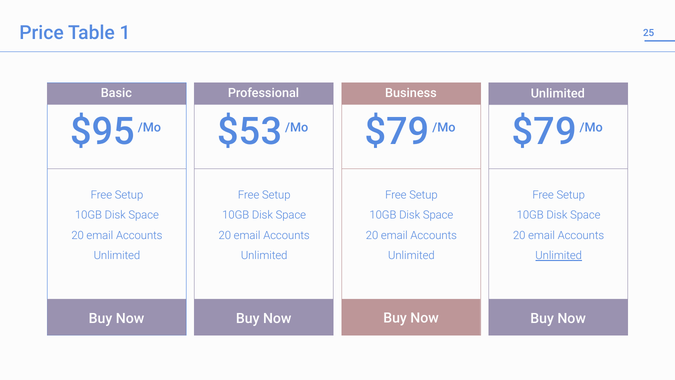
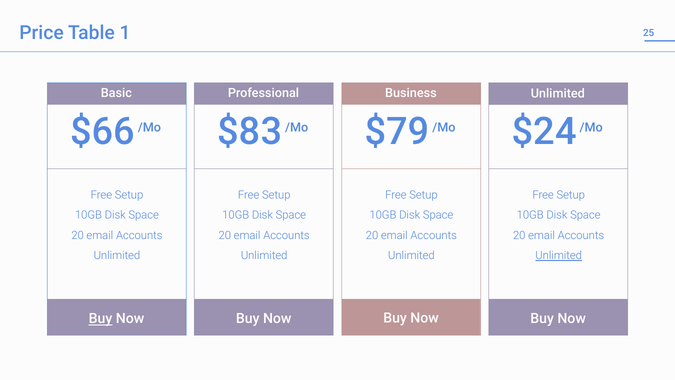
$95: $95 -> $66 (103, 132)
$53: $53 -> $83 (250, 132)
$79: $79 -> $24 (544, 132)
Buy underline: none -> present (101, 319)
